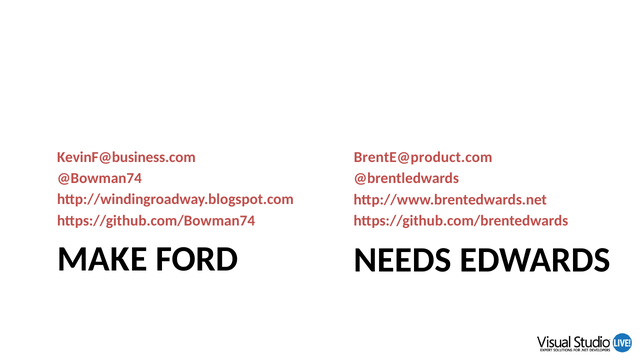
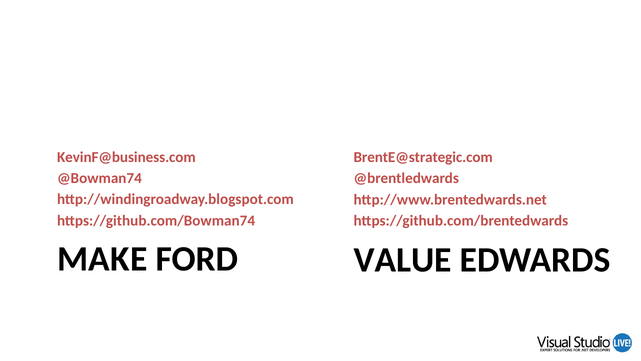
BrentE@product.com: BrentE@product.com -> BrentE@strategic.com (423, 157)
NEEDS: NEEDS -> VALUE (403, 260)
